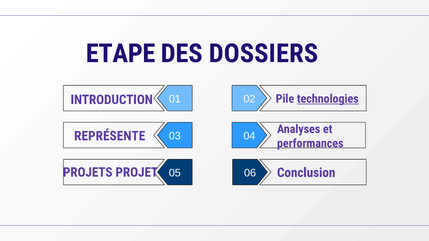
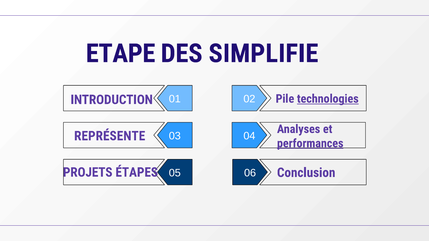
DOSSIERS: DOSSIERS -> SIMPLIFIE (263, 54)
performances underline: none -> present (310, 144)
PROJET: PROJET -> ÉTAPES (137, 173)
